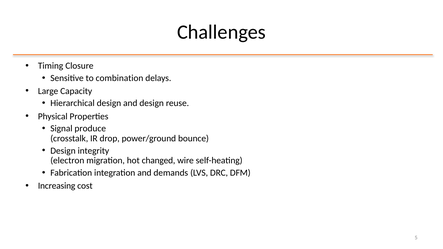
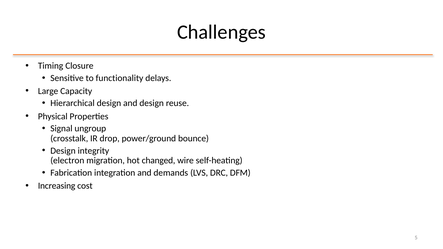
combination: combination -> functionality (120, 78)
produce: produce -> ungroup (90, 129)
